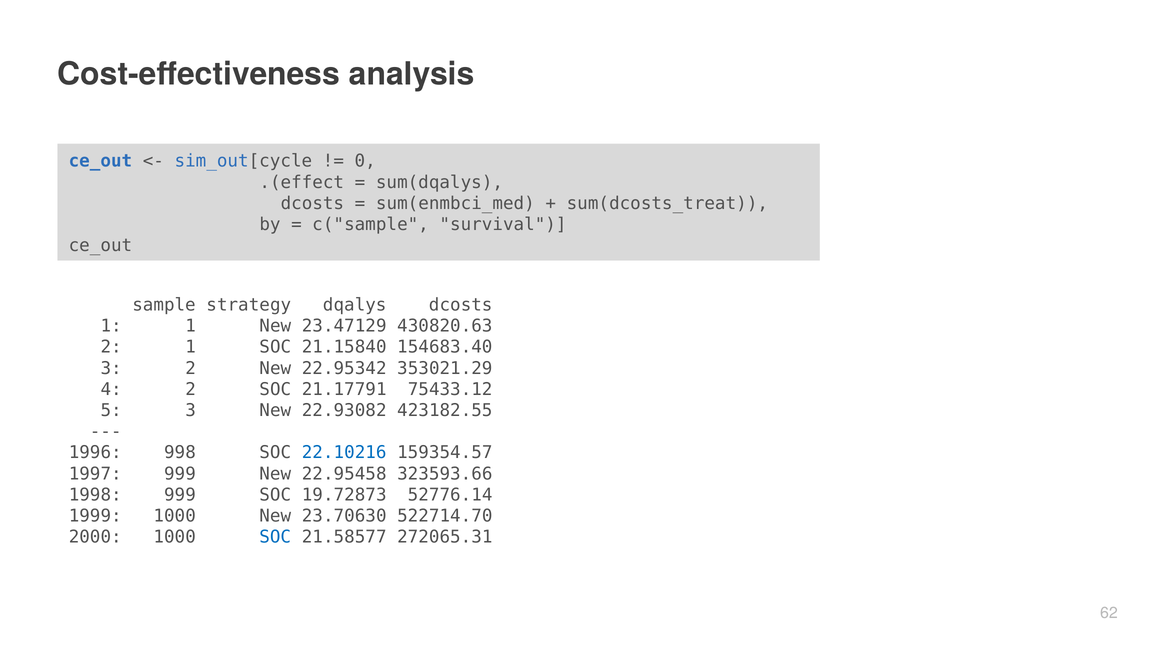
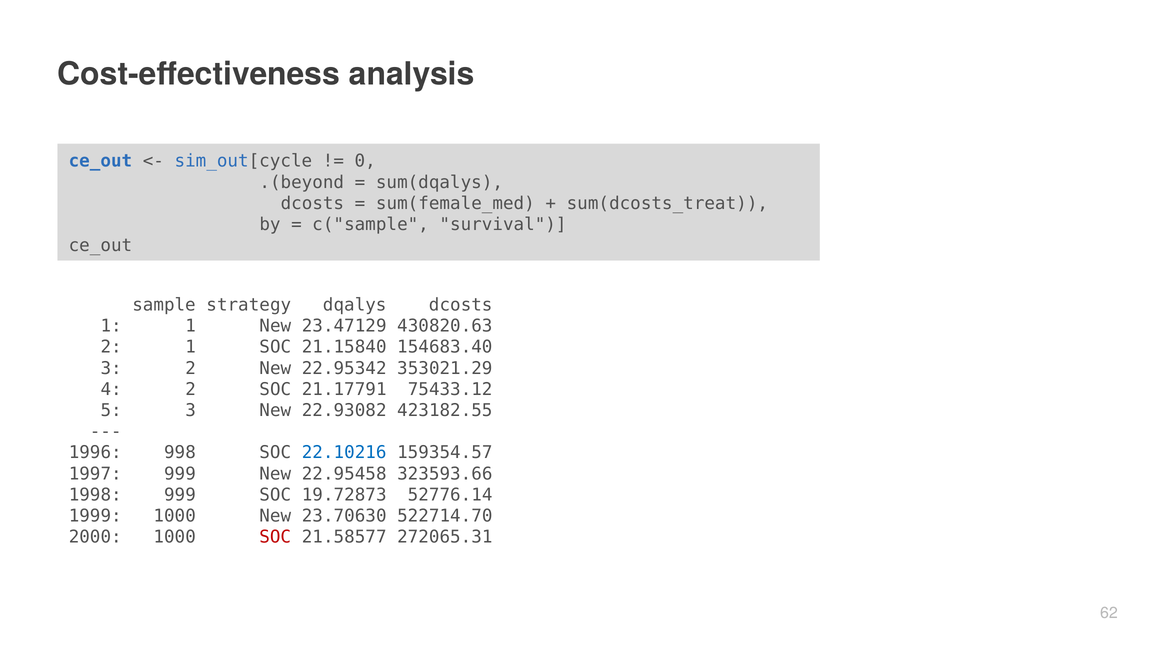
.(effect: .(effect -> .(beyond (302, 182)
sum(enmbci_med: sum(enmbci_med -> sum(female_med (455, 203)
SOC colour: blue -> red (275, 536)
